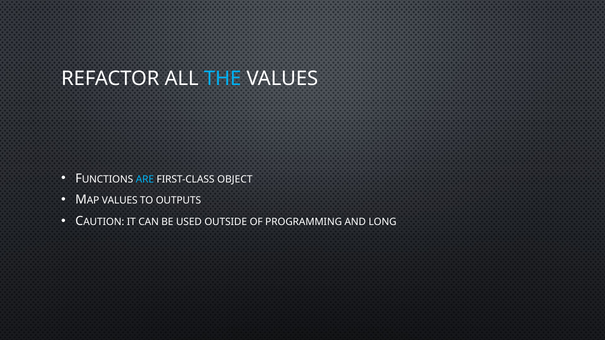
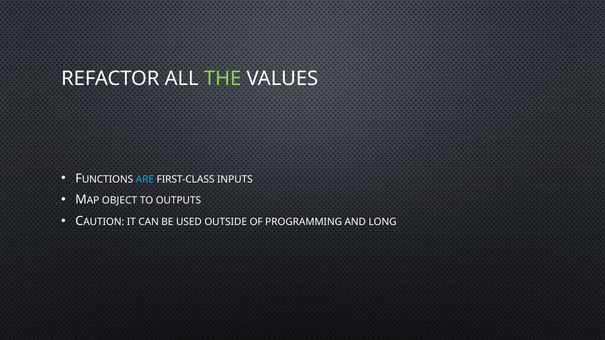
THE colour: light blue -> light green (223, 79)
OBJECT: OBJECT -> INPUTS (235, 179)
VALUES: VALUES -> OBJECT (120, 201)
